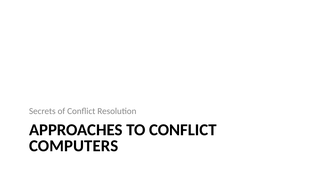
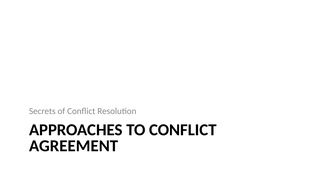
COMPUTERS: COMPUTERS -> AGREEMENT (74, 146)
